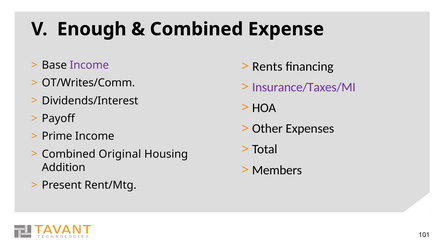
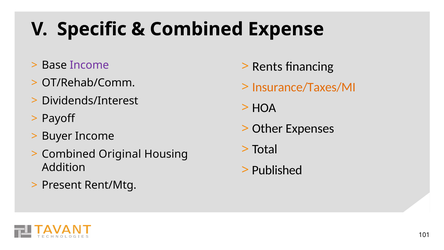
Enough: Enough -> Specific (92, 29)
OT/Writes/Comm: OT/Writes/Comm -> OT/Rehab/Comm (88, 83)
Insurance/Taxes/MI colour: purple -> orange (304, 87)
Prime: Prime -> Buyer (57, 136)
Members: Members -> Published (277, 170)
